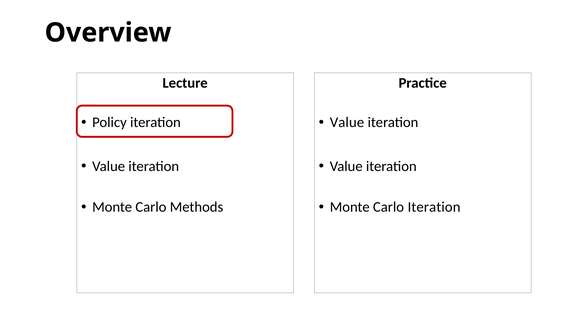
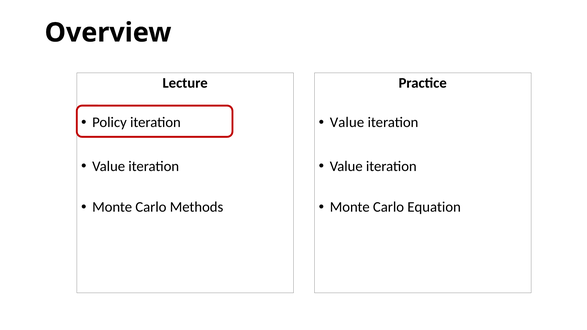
Carlo Iteration: Iteration -> Equation (434, 207)
